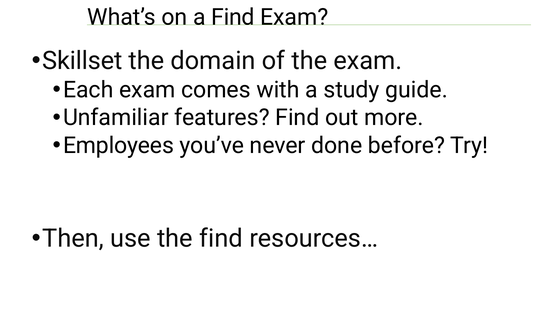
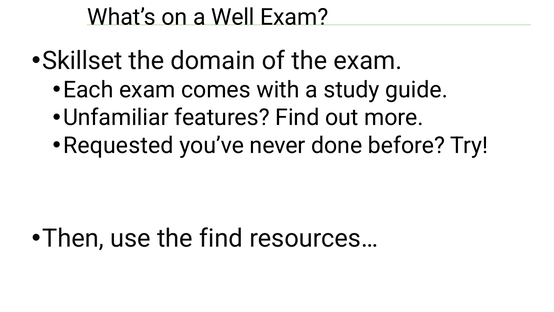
a Find: Find -> Well (233, 17)
Employees: Employees -> Requested (118, 145)
